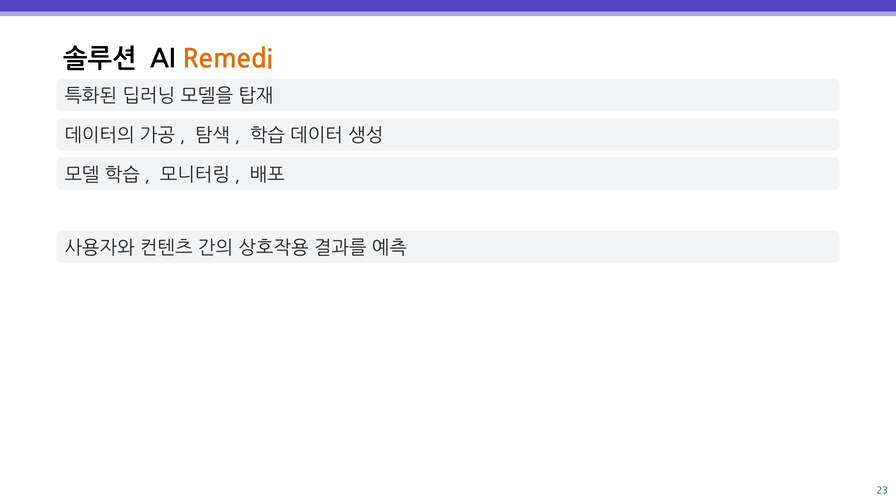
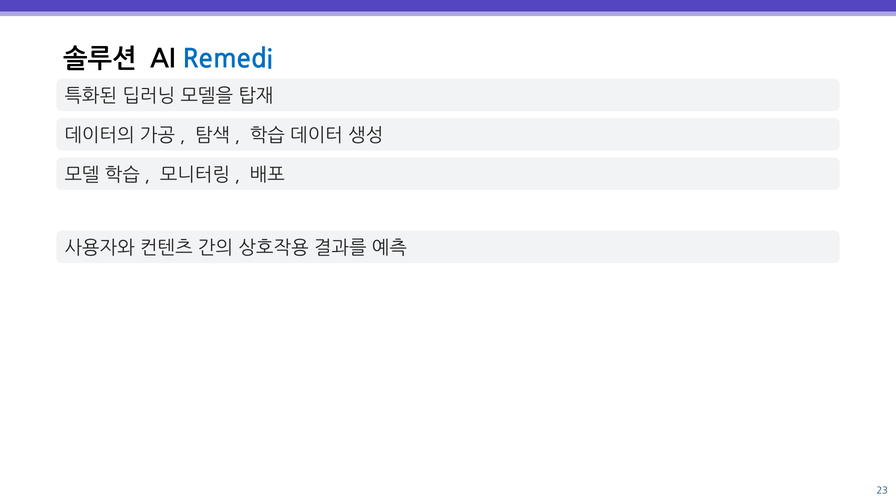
Remedi colour: orange -> blue (228, 59)
